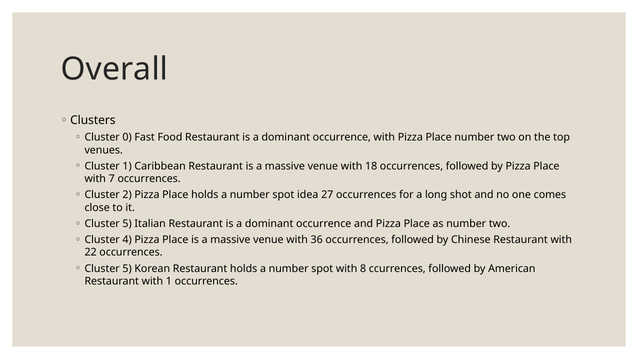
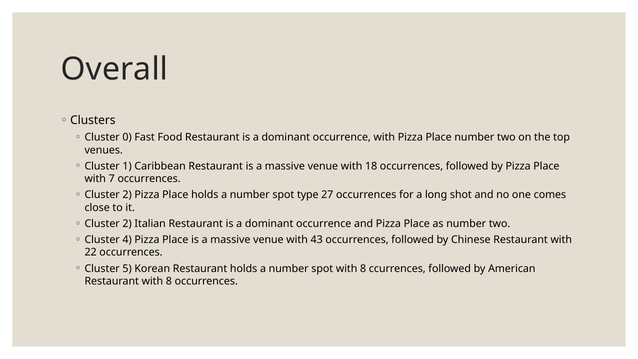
idea: idea -> type (308, 195)
5: 5 -> 2 (127, 224)
36: 36 -> 43 (317, 240)
Restaurant with 1: 1 -> 8 (169, 281)
